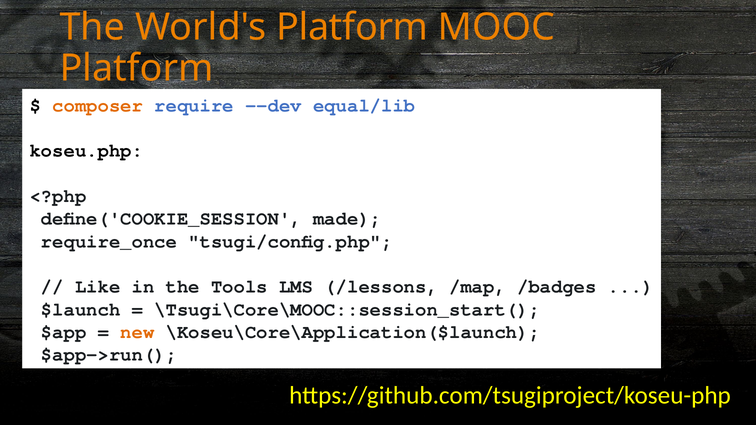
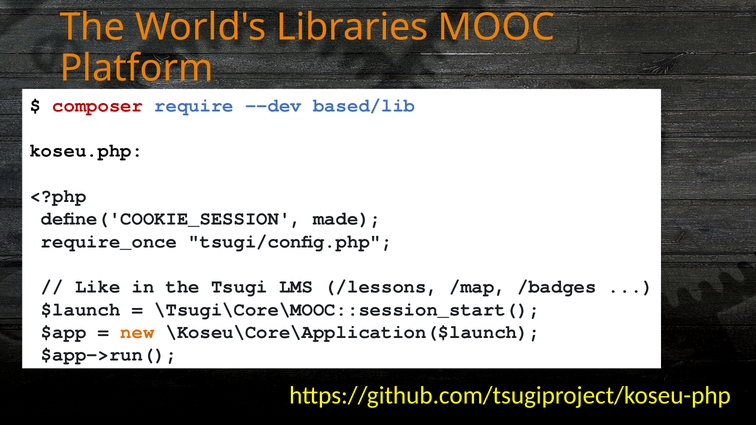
World's Platform: Platform -> Libraries (352, 27)
composer colour: orange -> red (98, 105)
equal/lib: equal/lib -> based/lib (364, 105)
Tools: Tools -> Tsugi (239, 287)
